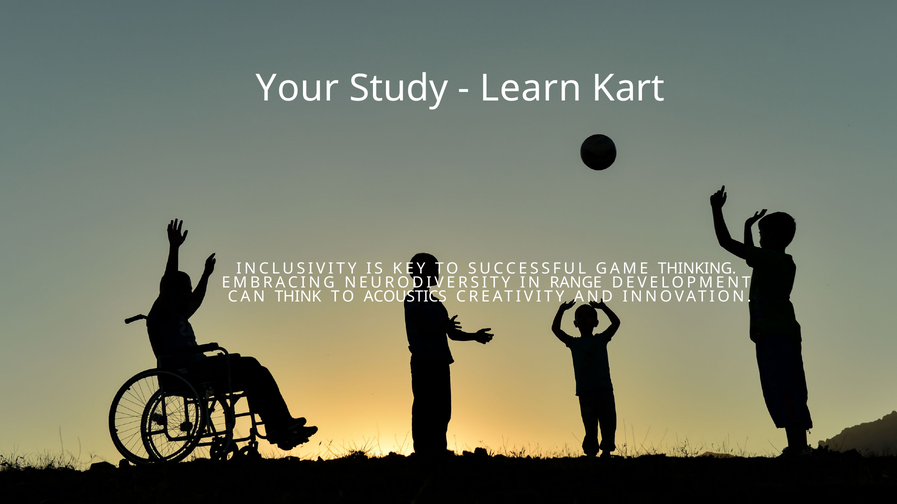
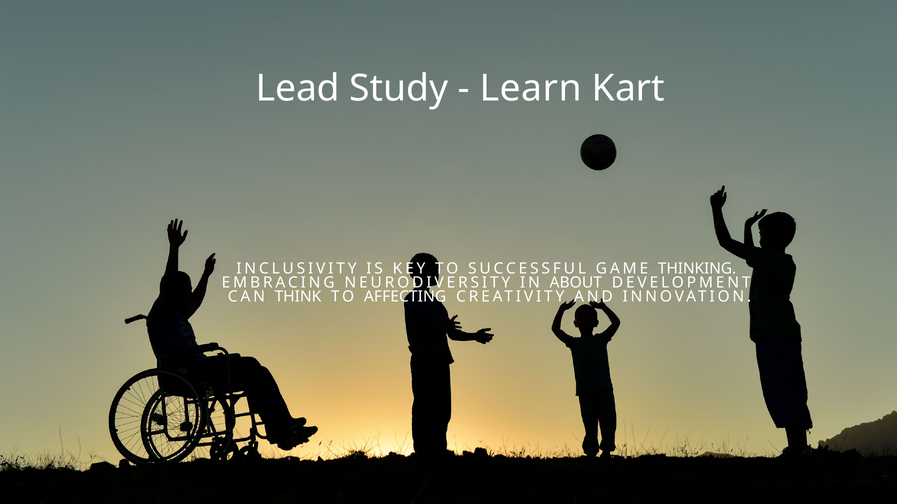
Your: Your -> Lead (298, 89)
RANGE: RANGE -> ABOUT (576, 283)
ACOUSTICS: ACOUSTICS -> AFFECTING (405, 297)
